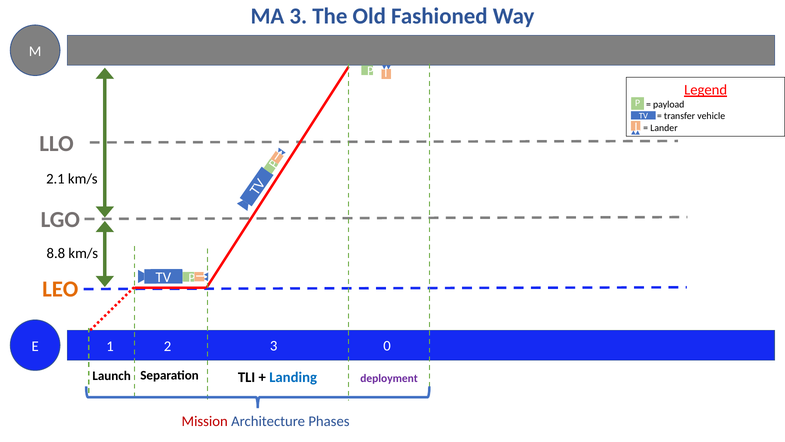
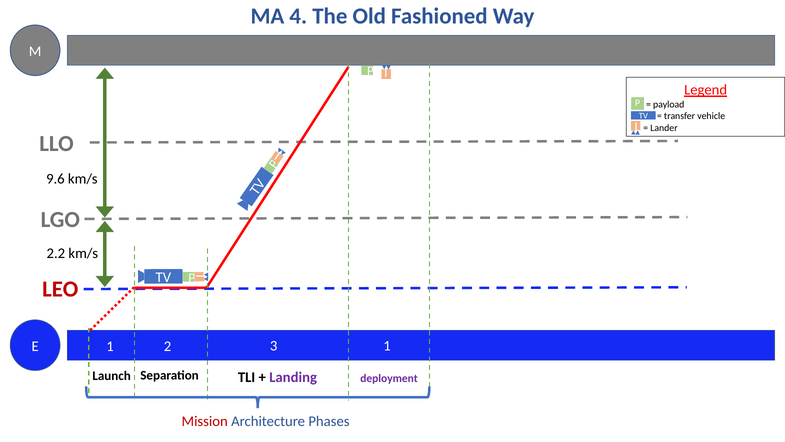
MA 3: 3 -> 4 (298, 16)
2.1: 2.1 -> 9.6 (55, 179)
8.8: 8.8 -> 2.2 (56, 253)
LEO colour: orange -> red (60, 289)
3 0: 0 -> 1 (387, 346)
Landing colour: blue -> purple (293, 377)
